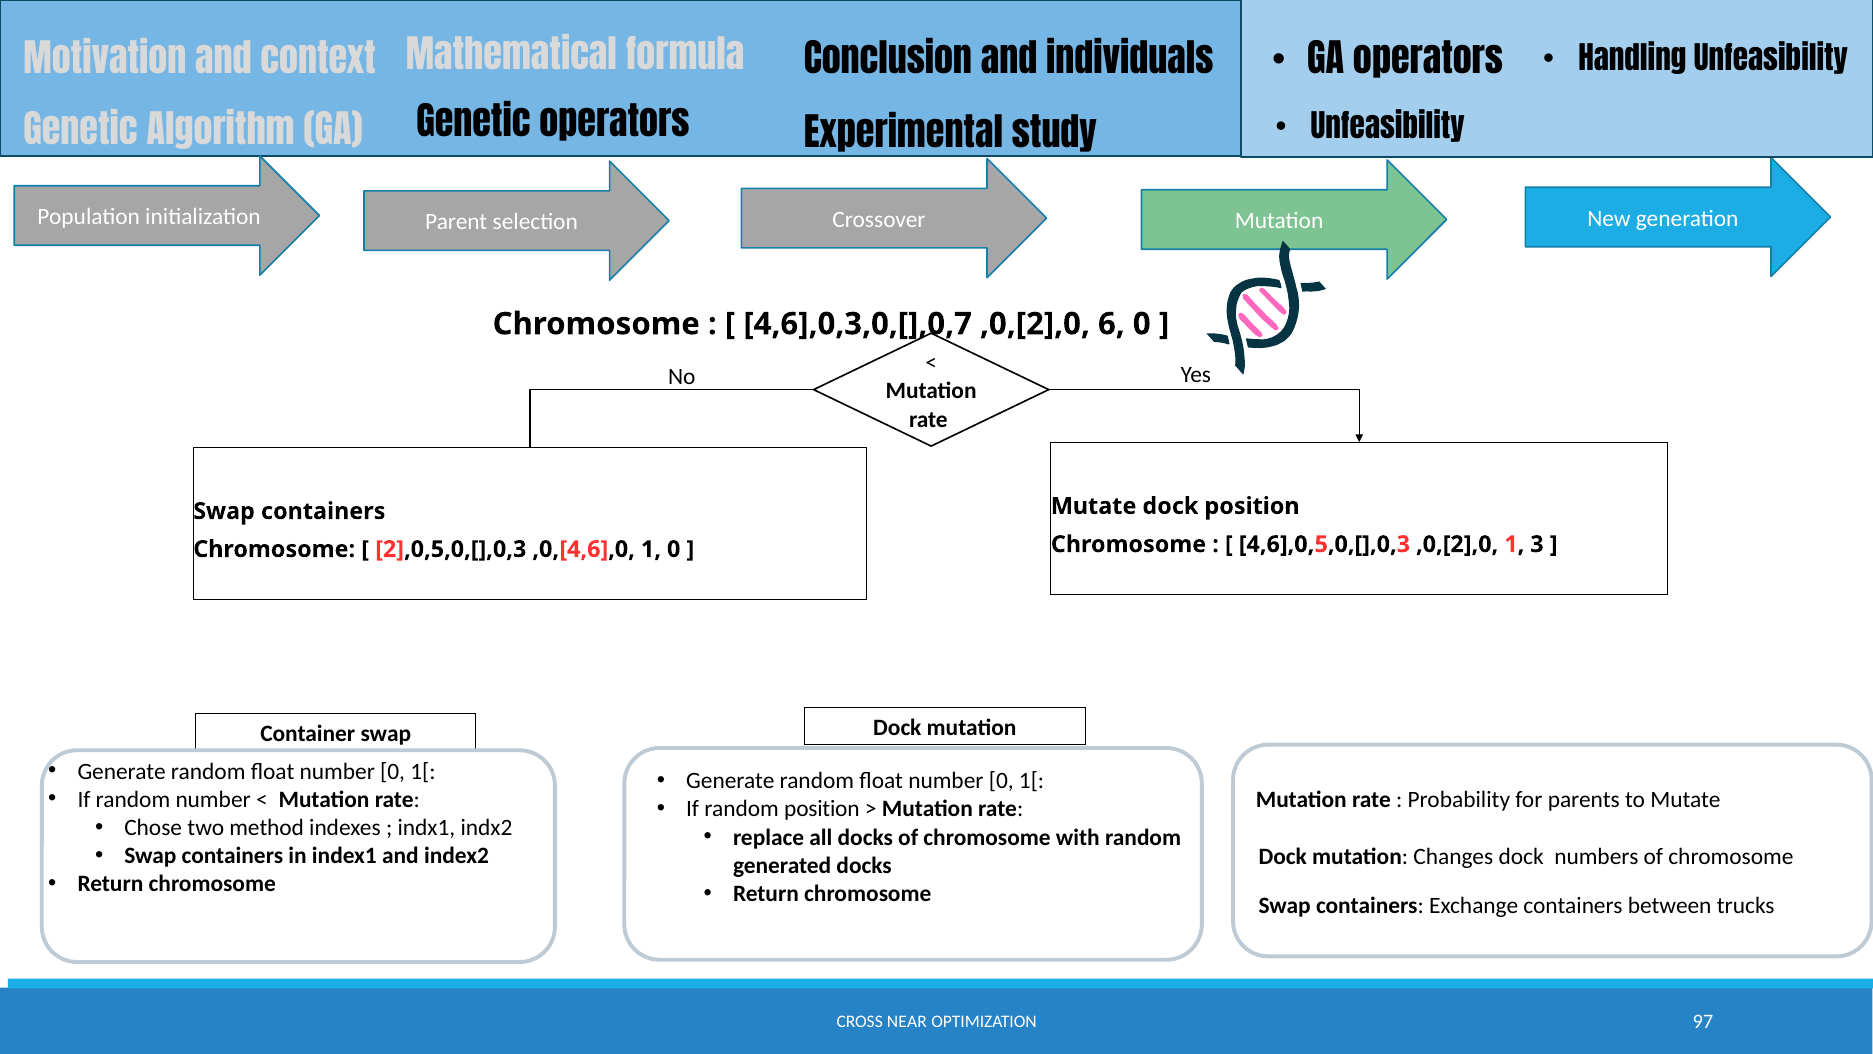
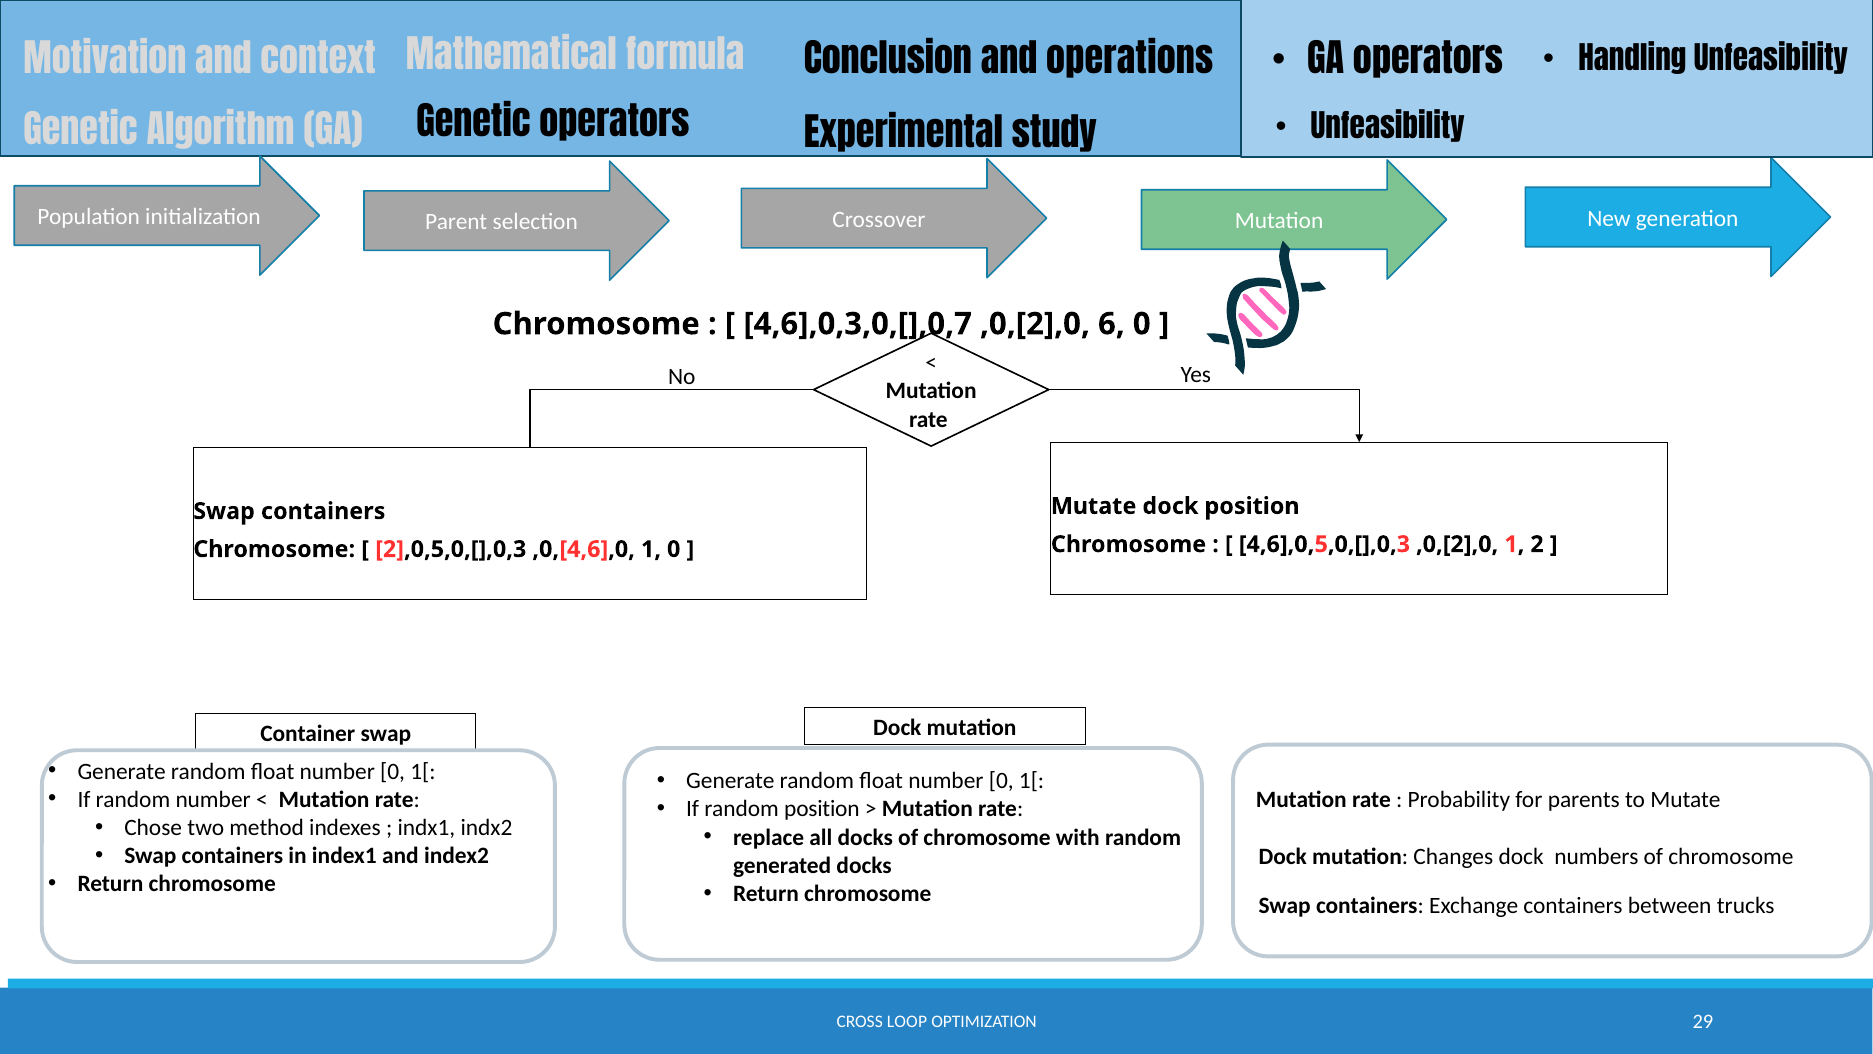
individuals: individuals -> operations (1130, 61)
3: 3 -> 2 (1537, 544)
NEAR: NEAR -> LOOP (907, 1022)
97: 97 -> 29 (1703, 1022)
